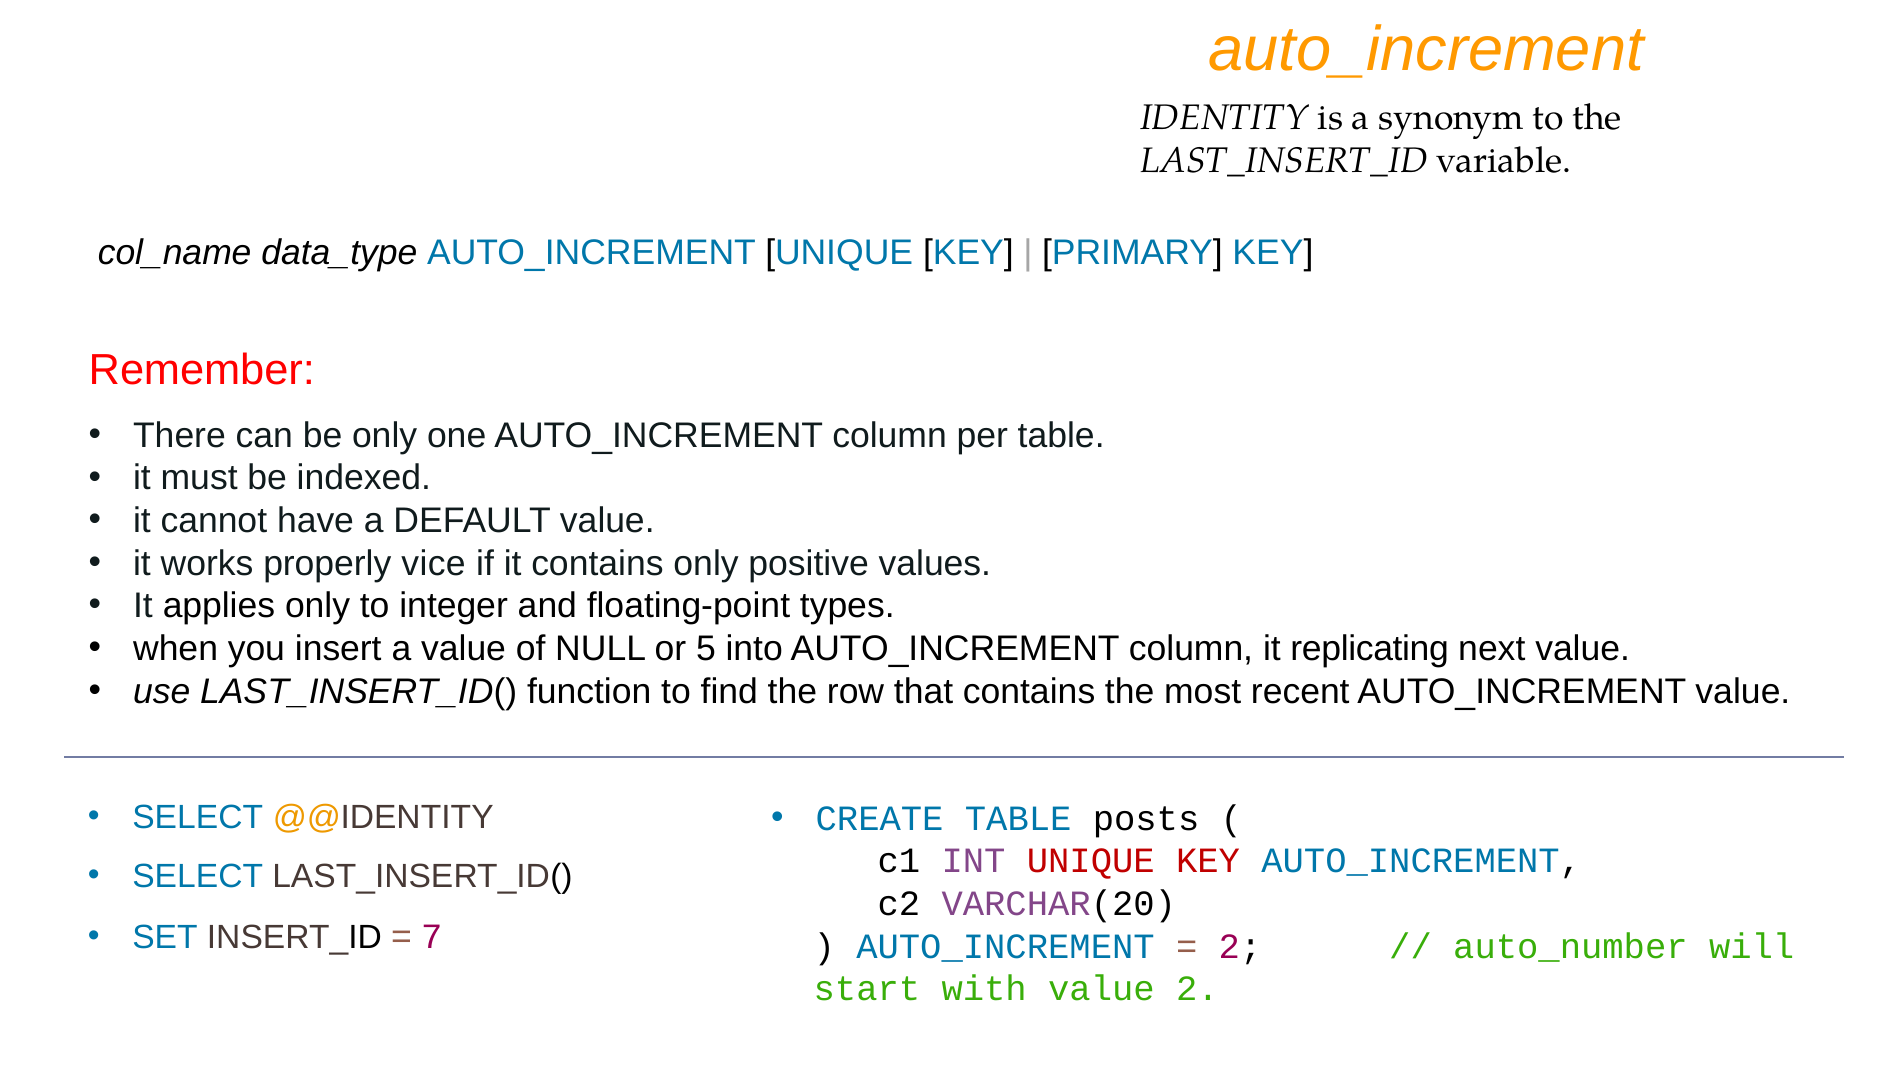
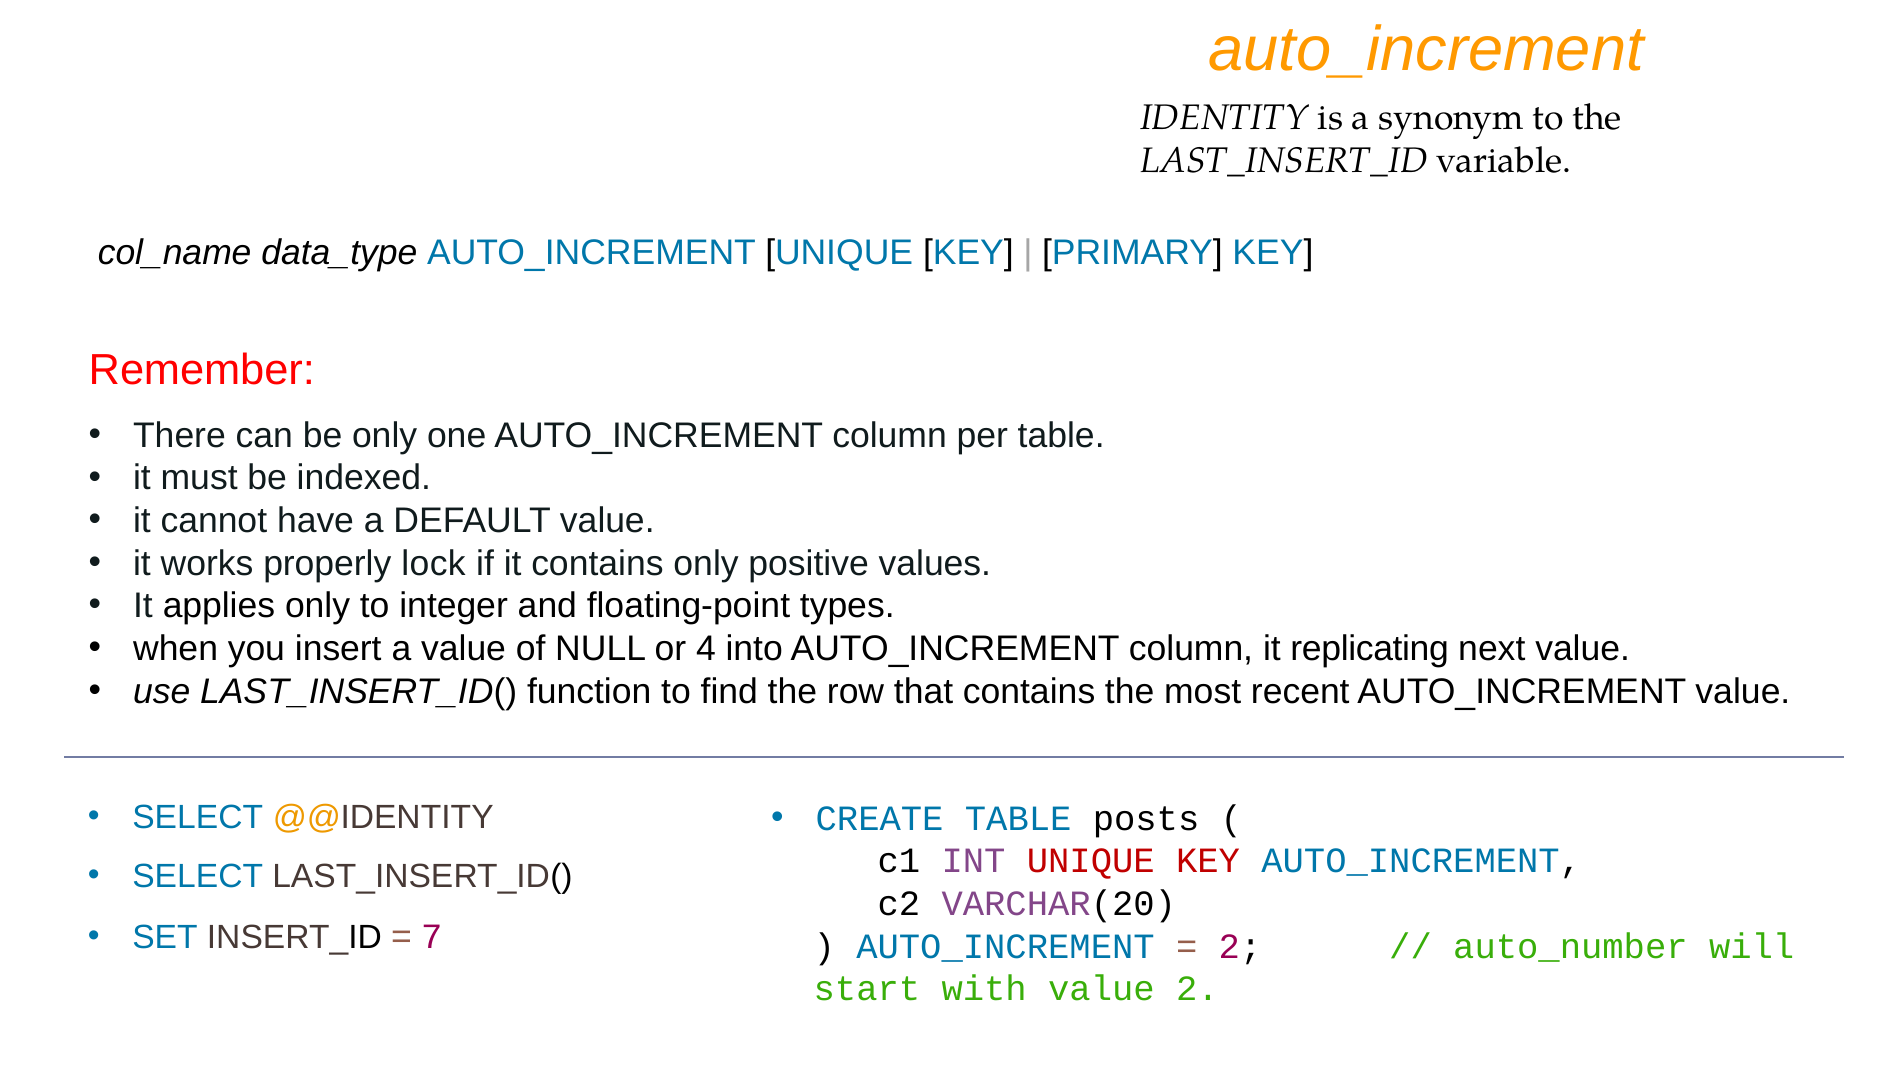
vice: vice -> lock (434, 563)
5: 5 -> 4 (706, 649)
